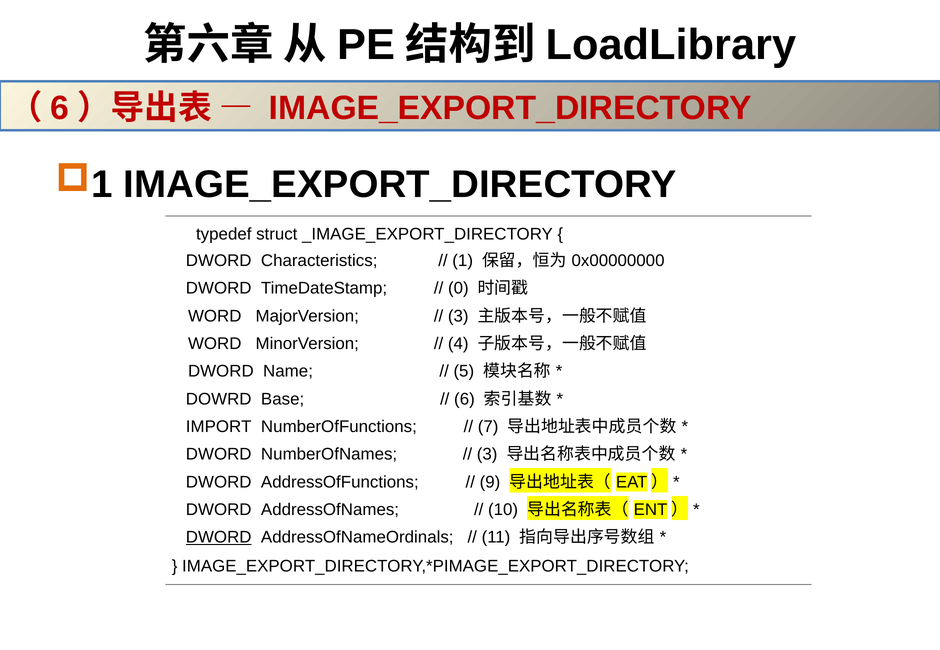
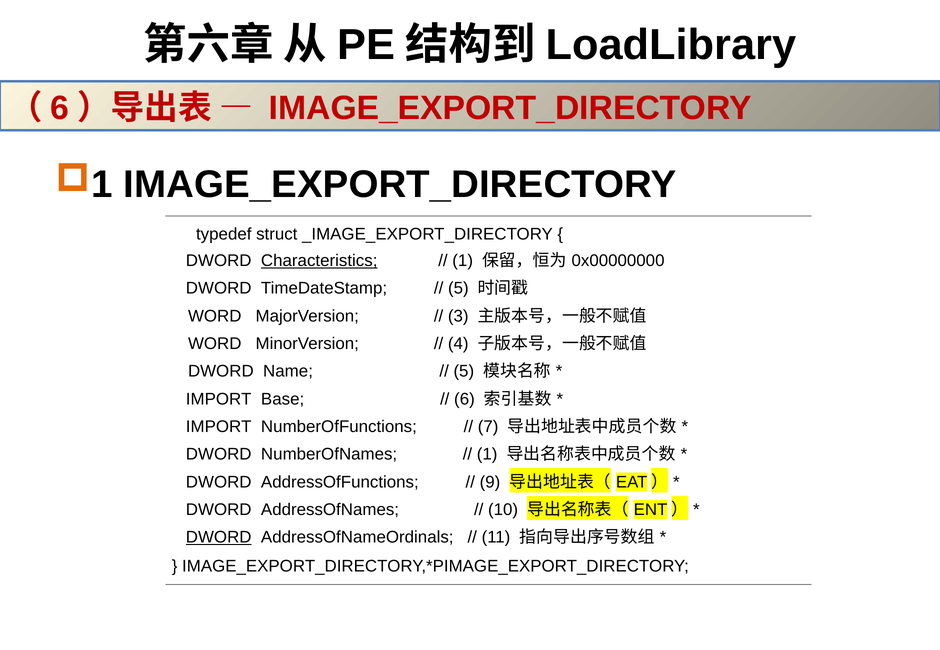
Characteristics underline: none -> present (319, 261)
0: 0 -> 5 (458, 289)
DOWRD: DOWRD -> IMPORT (219, 400)
3: 3 -> 1 (487, 455)
